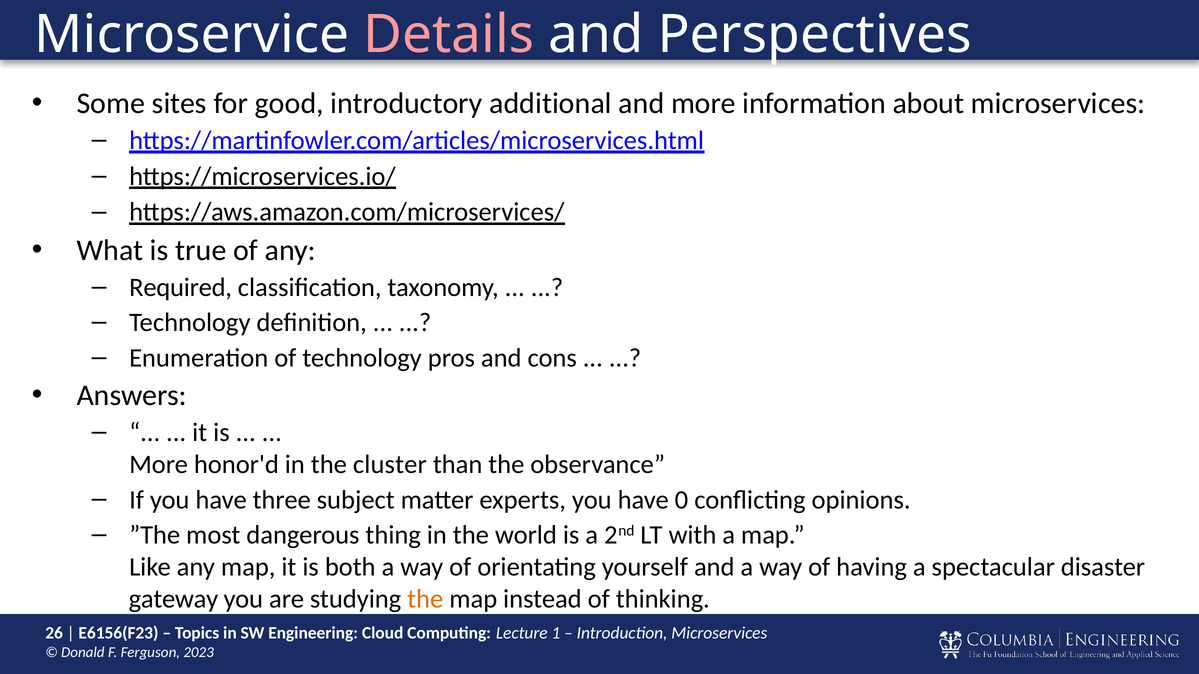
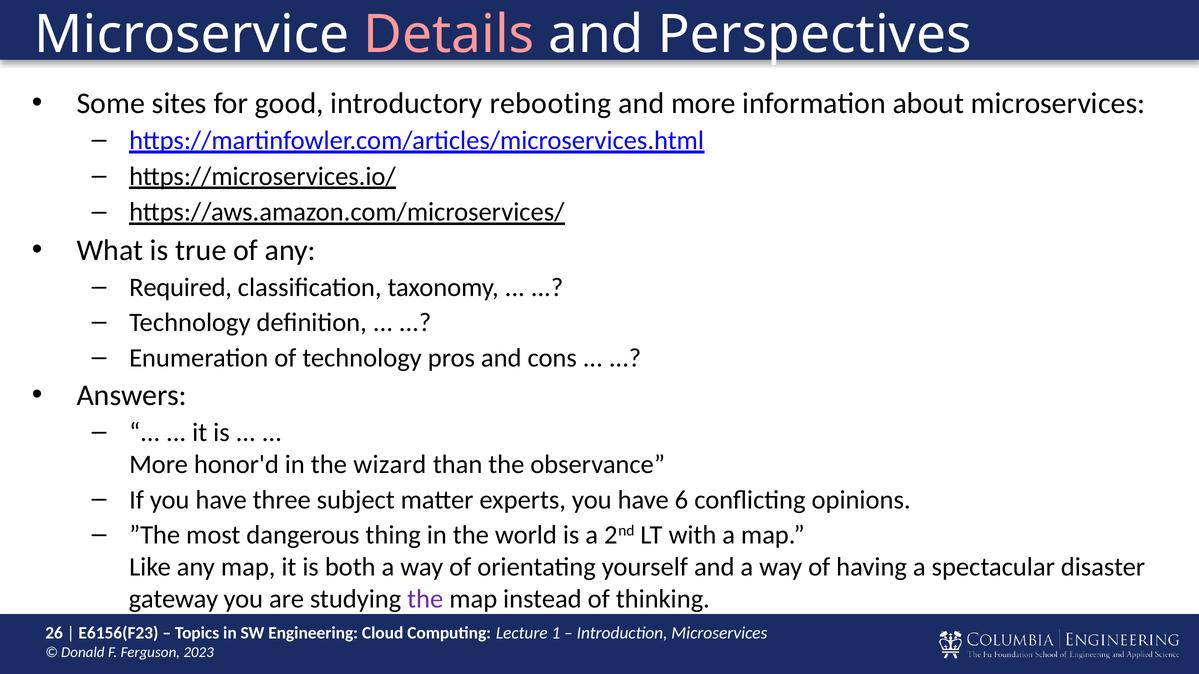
additional: additional -> rebooting (550, 103)
cluster: cluster -> wizard (390, 465)
0: 0 -> 6 (681, 500)
the colour: orange -> purple (425, 599)
